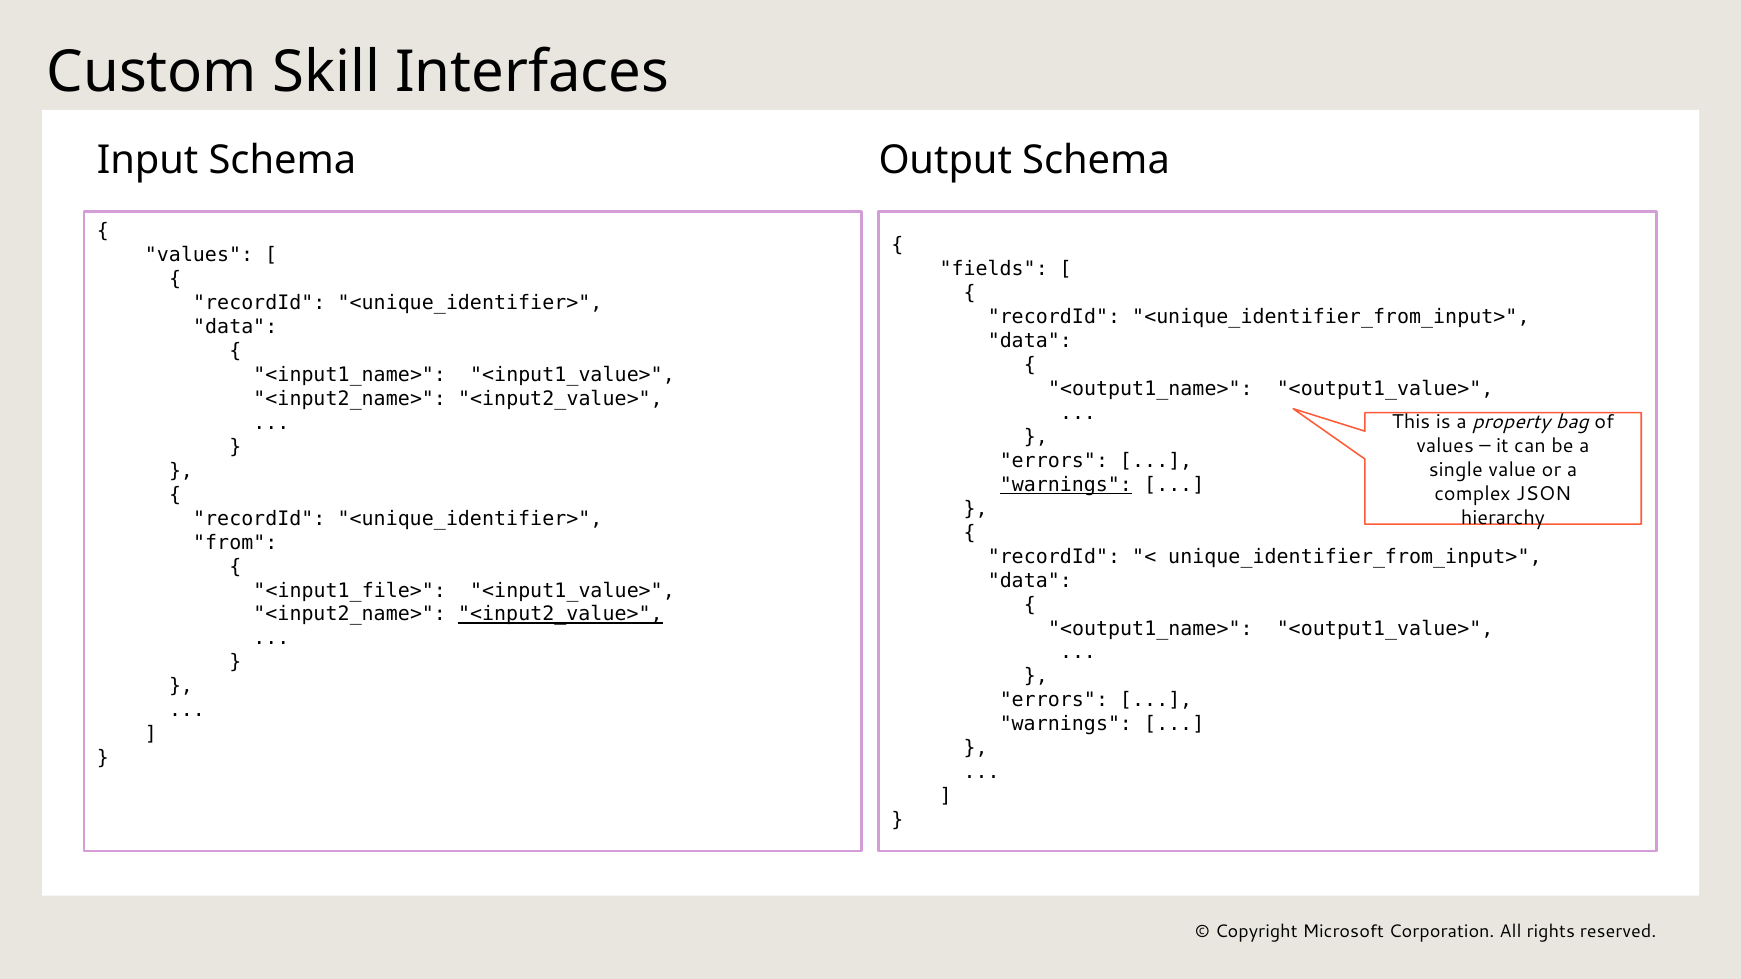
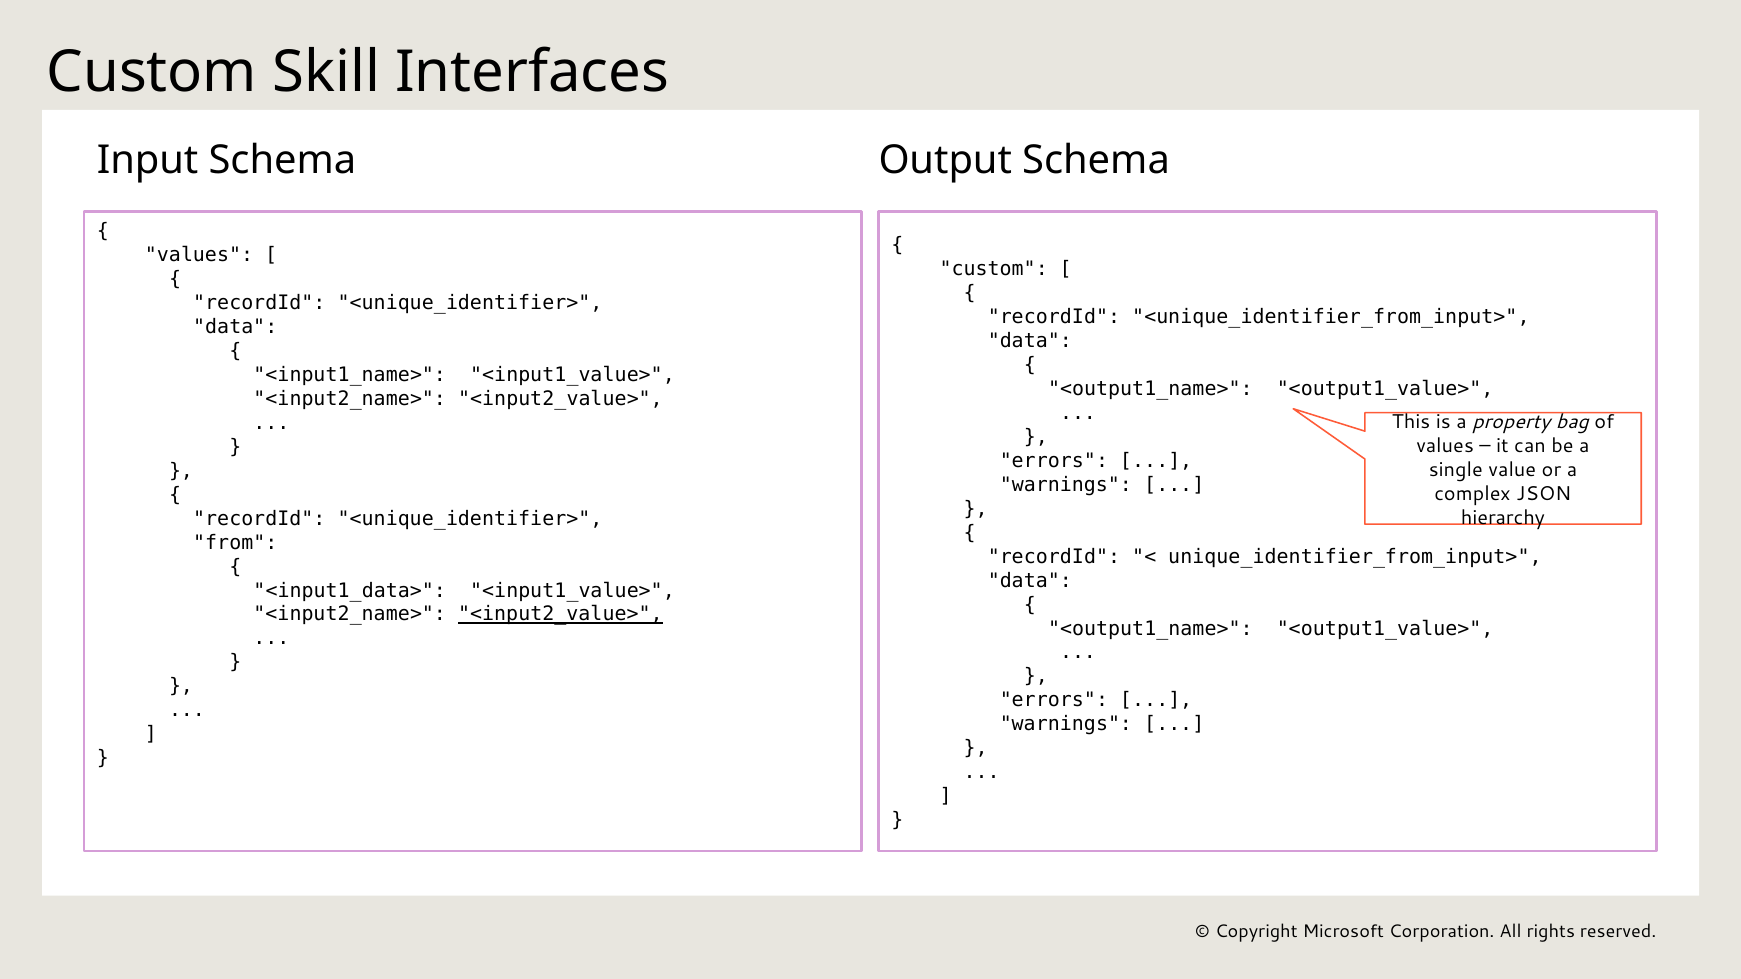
fields: fields -> custom (994, 269)
warnings underline: present -> none (1066, 485)
<input1_file>: <input1_file> -> <input1_data> (350, 591)
